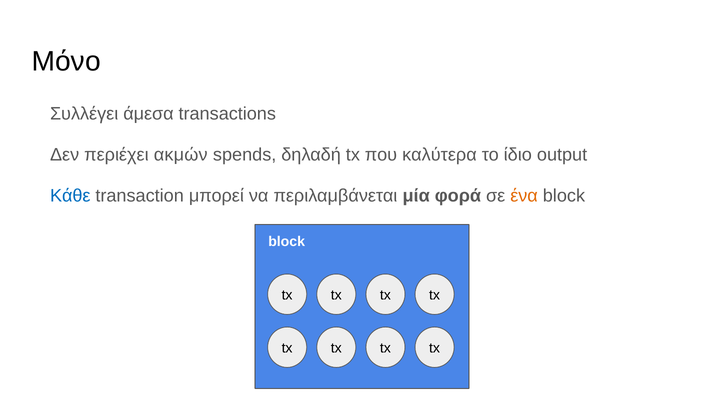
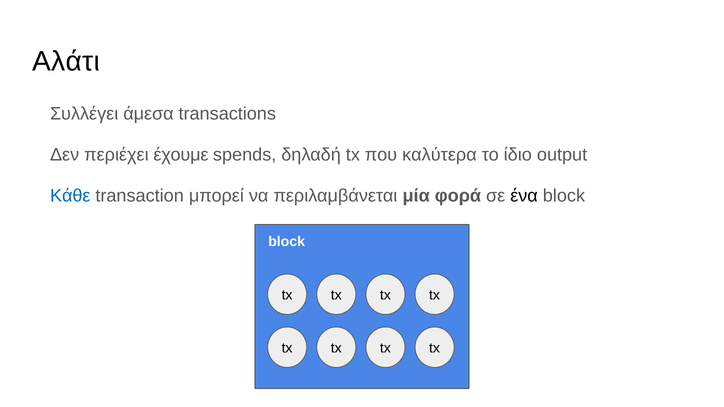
Μόνο: Μόνο -> Αλάτι (66, 61)
ακμών: ακμών -> έχουμε (181, 155)
ένα colour: orange -> black (524, 196)
